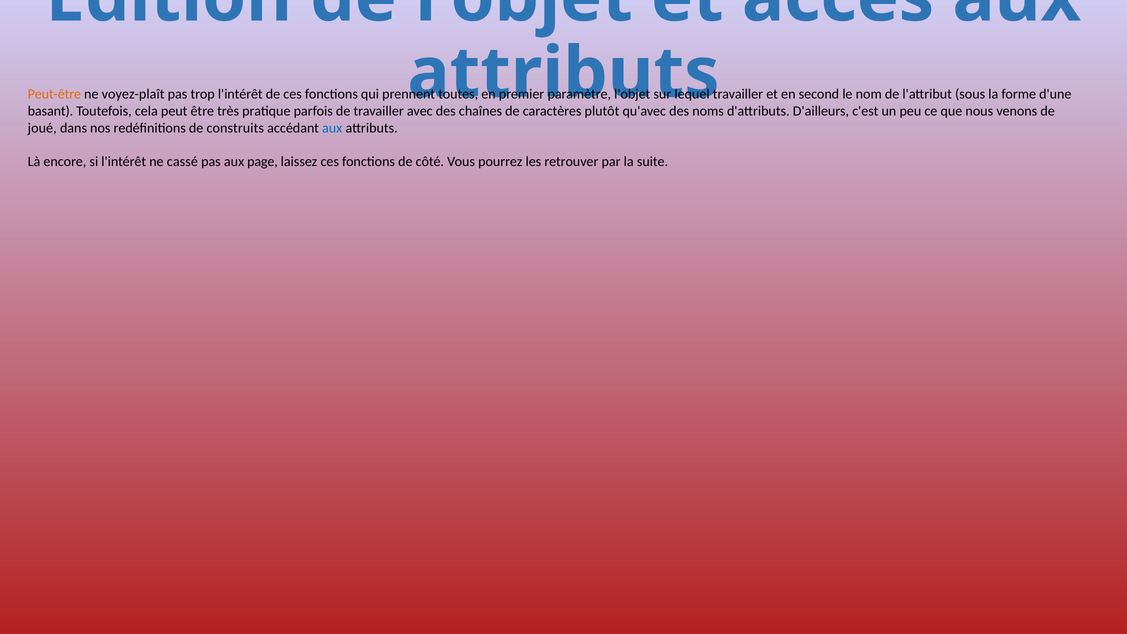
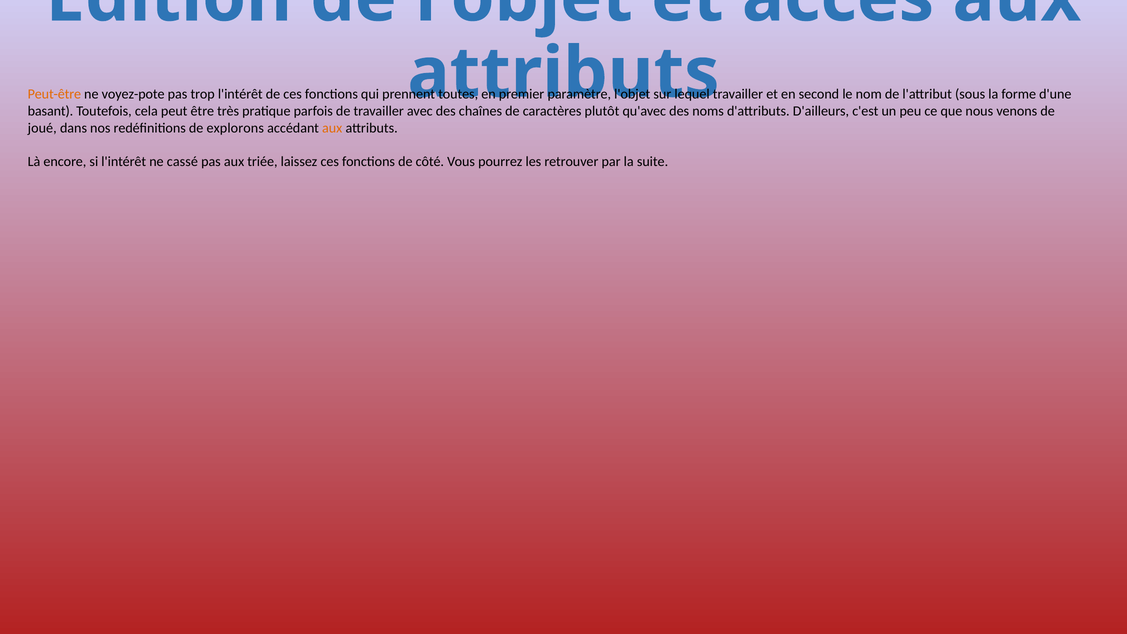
voyez-plaît: voyez-plaît -> voyez-pote (133, 94)
construits: construits -> explorons (235, 128)
aux colour: blue -> orange (332, 128)
page: page -> triée (262, 162)
